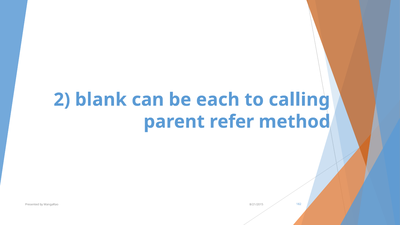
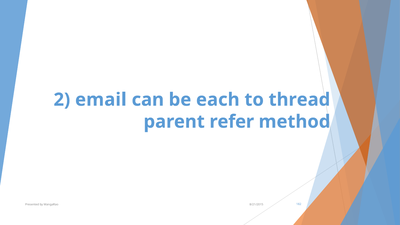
blank: blank -> email (101, 100)
calling: calling -> thread (299, 100)
